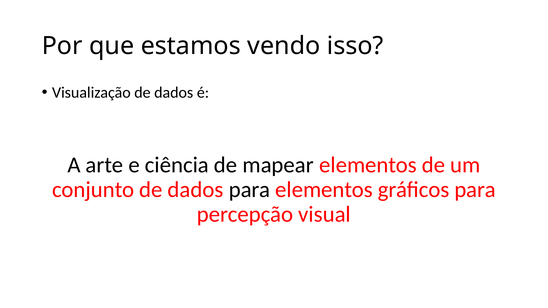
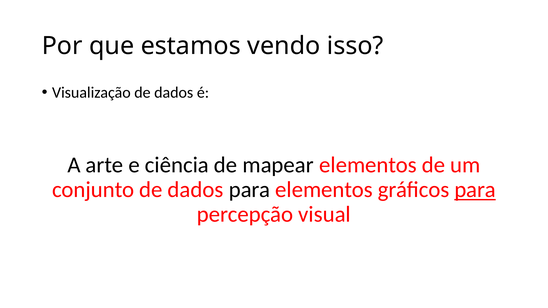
para underline: none -> present (475, 190)
